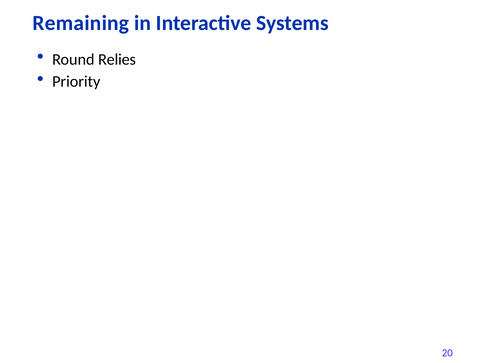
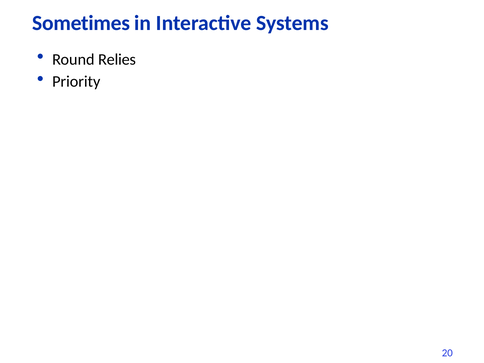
Remaining: Remaining -> Sometimes (81, 23)
